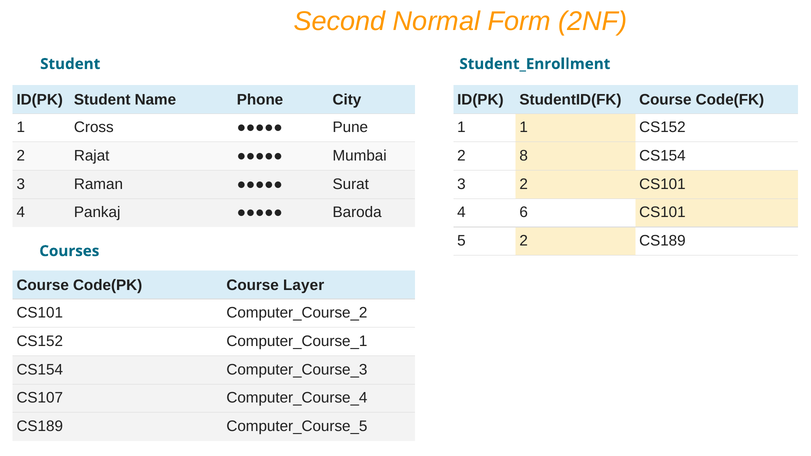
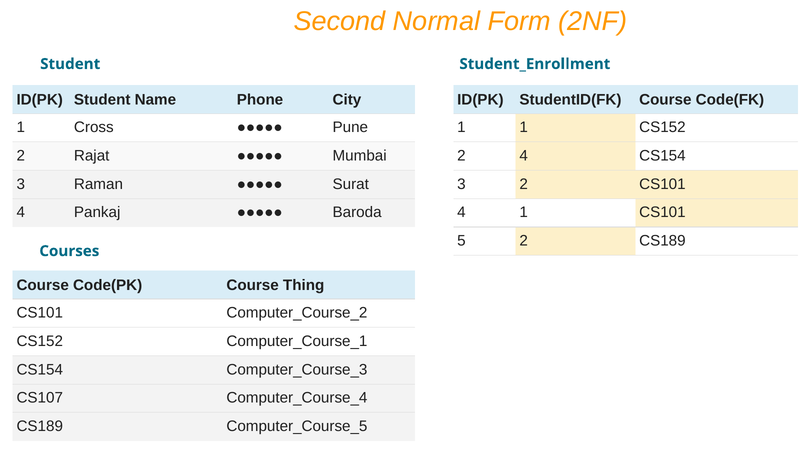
2 8: 8 -> 4 (524, 156)
4 6: 6 -> 1 (524, 213)
Layer: Layer -> Thing (304, 285)
